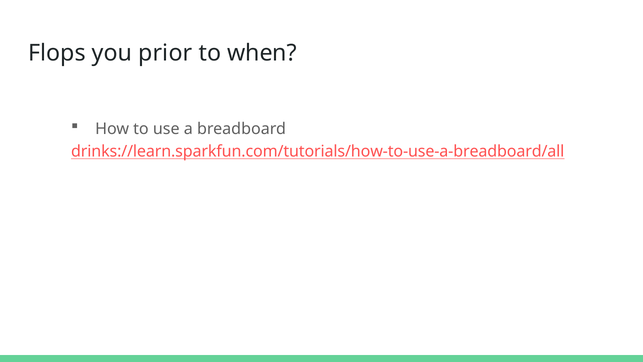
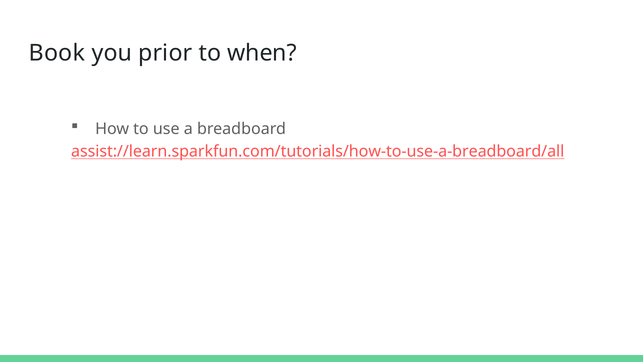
Flops: Flops -> Book (57, 53)
drinks://learn.sparkfun.com/tutorials/how-to-use-a-breadboard/all: drinks://learn.sparkfun.com/tutorials/how-to-use-a-breadboard/all -> assist://learn.sparkfun.com/tutorials/how-to-use-a-breadboard/all (318, 151)
